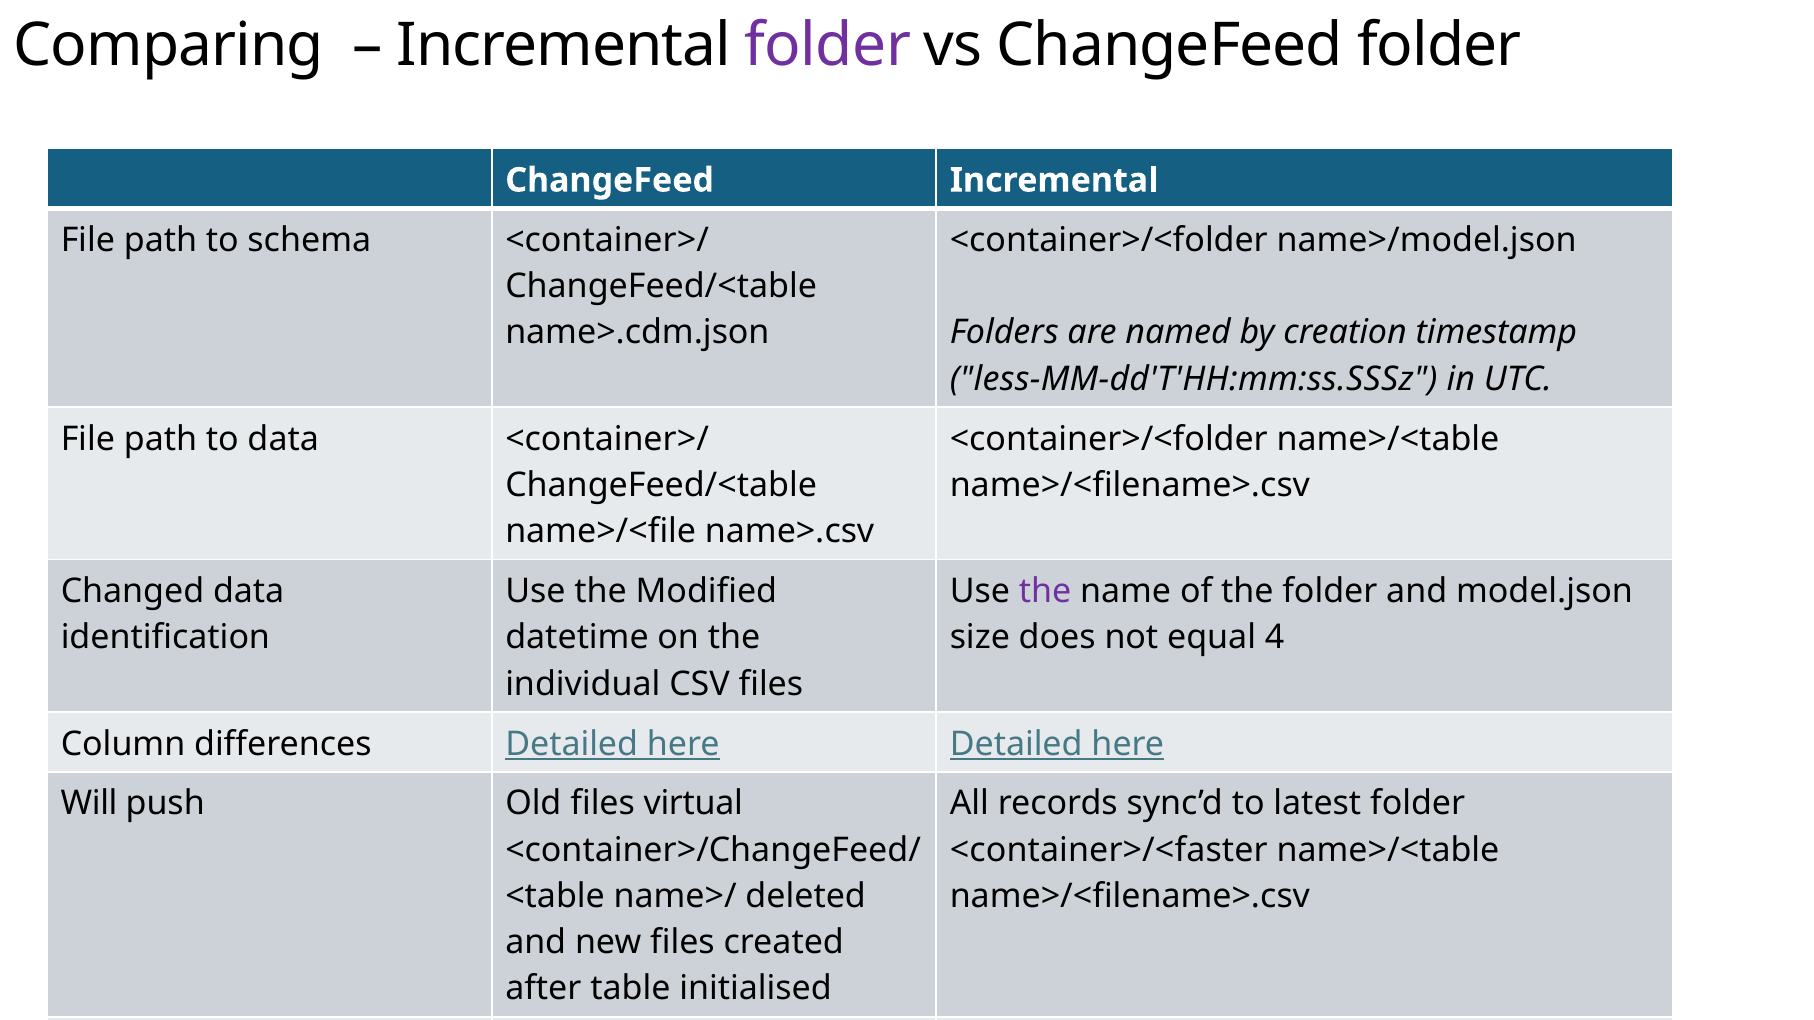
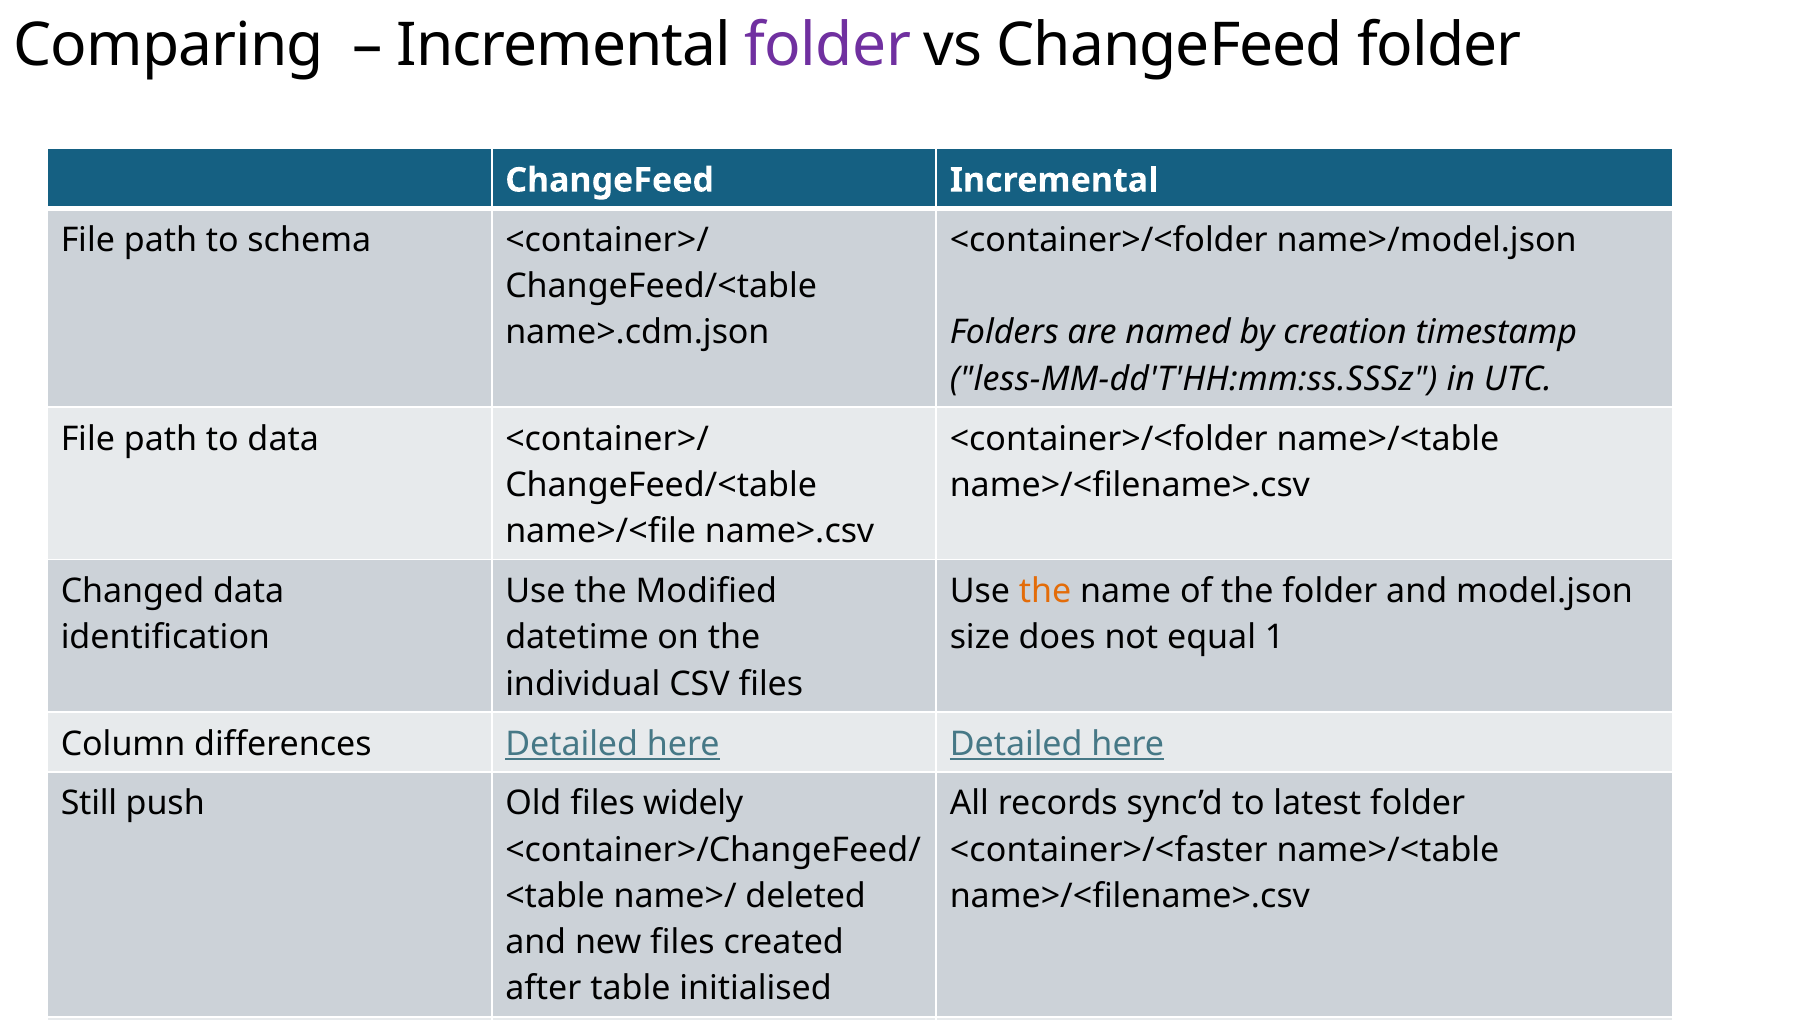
the colour: purple -> orange (1045, 592)
4: 4 -> 1 (1275, 638)
Will: Will -> Still (89, 804)
virtual: virtual -> widely (693, 804)
